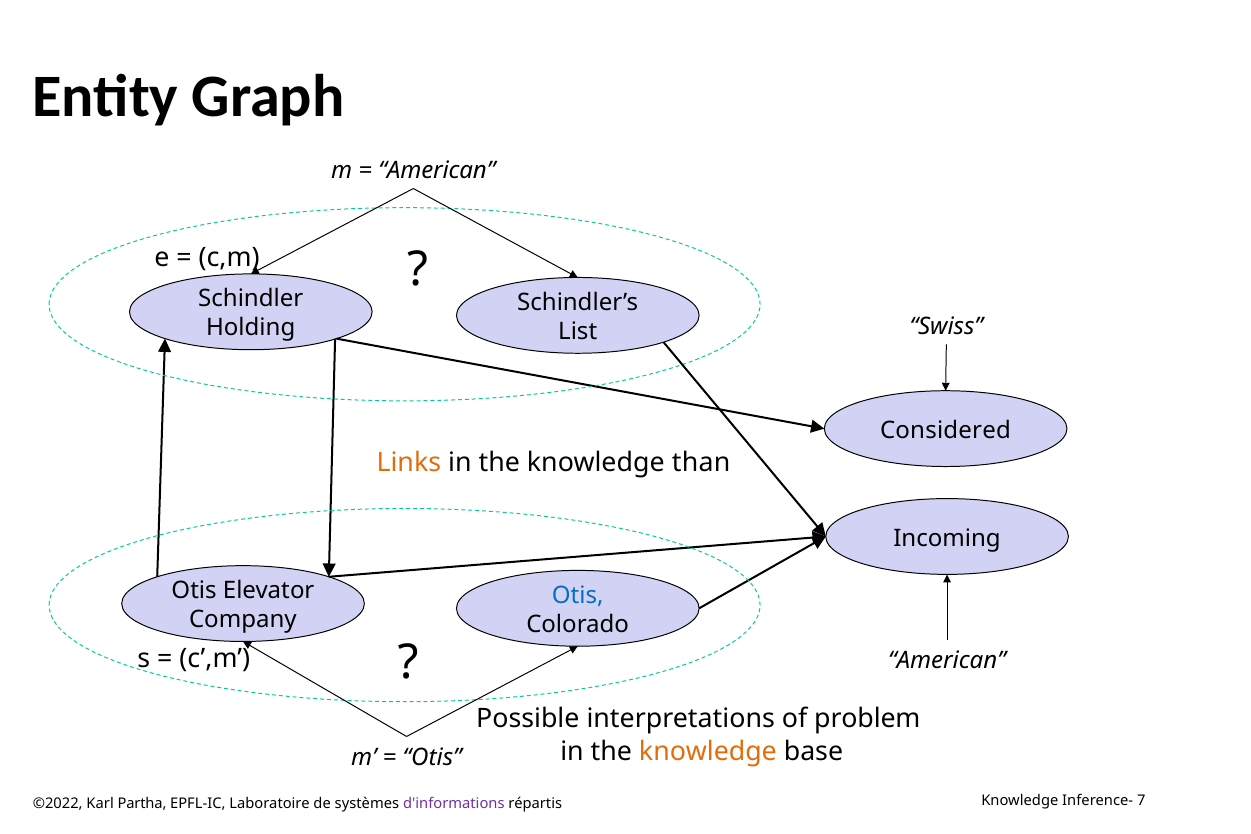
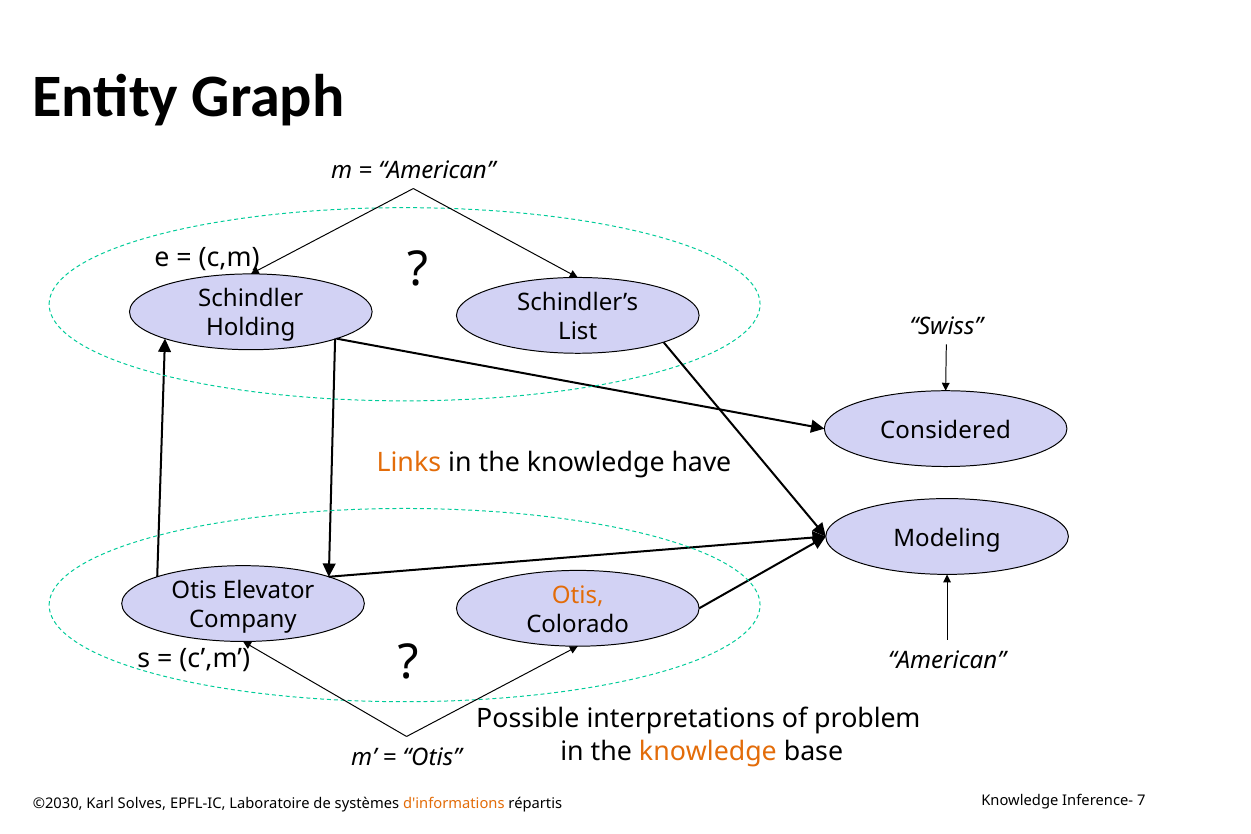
than: than -> have (701, 463)
Incoming: Incoming -> Modeling (947, 538)
Otis colour: blue -> orange (578, 596)
©2022: ©2022 -> ©2030 (58, 804)
Partha: Partha -> Solves (142, 804)
d'informations colour: purple -> orange (454, 804)
